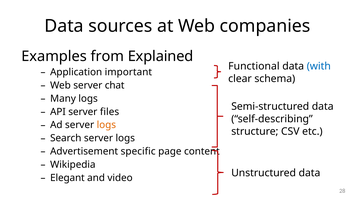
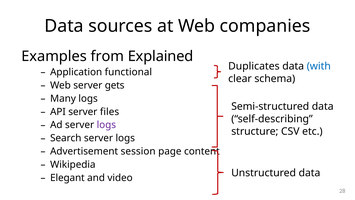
Functional: Functional -> Duplicates (254, 66)
important: important -> functional (128, 72)
chat: chat -> gets (115, 85)
logs colour: orange -> purple (106, 125)
specific: specific -> session (138, 151)
